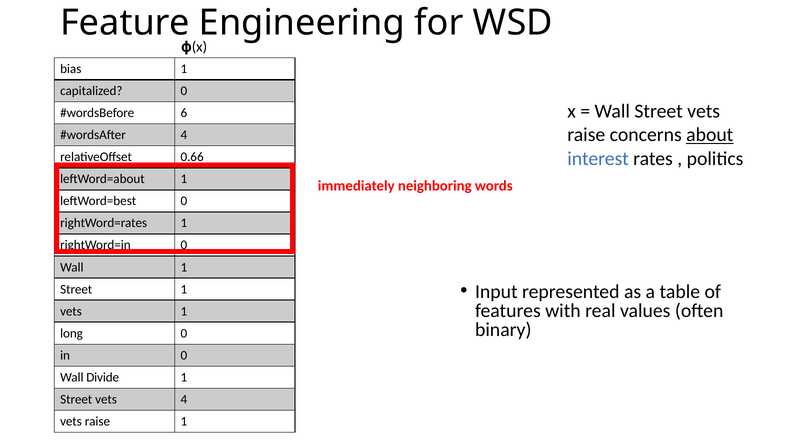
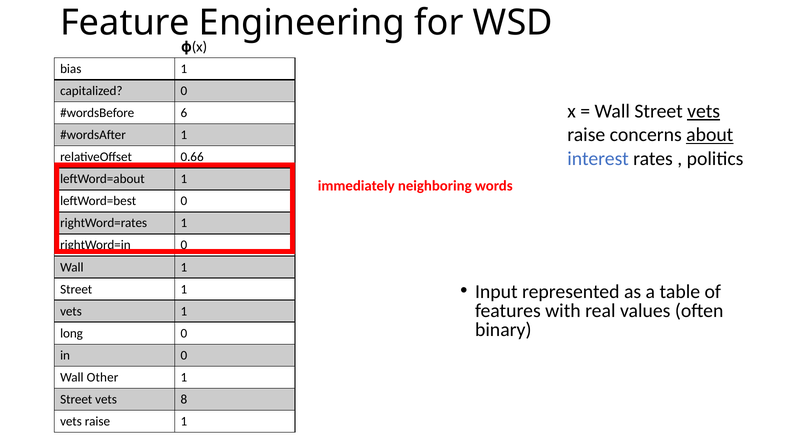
vets underline: none -> present (704, 111)
4: 4 -> 1 (184, 135)
Divide: Divide -> Other (103, 377)
vets 4: 4 -> 8 (184, 399)
